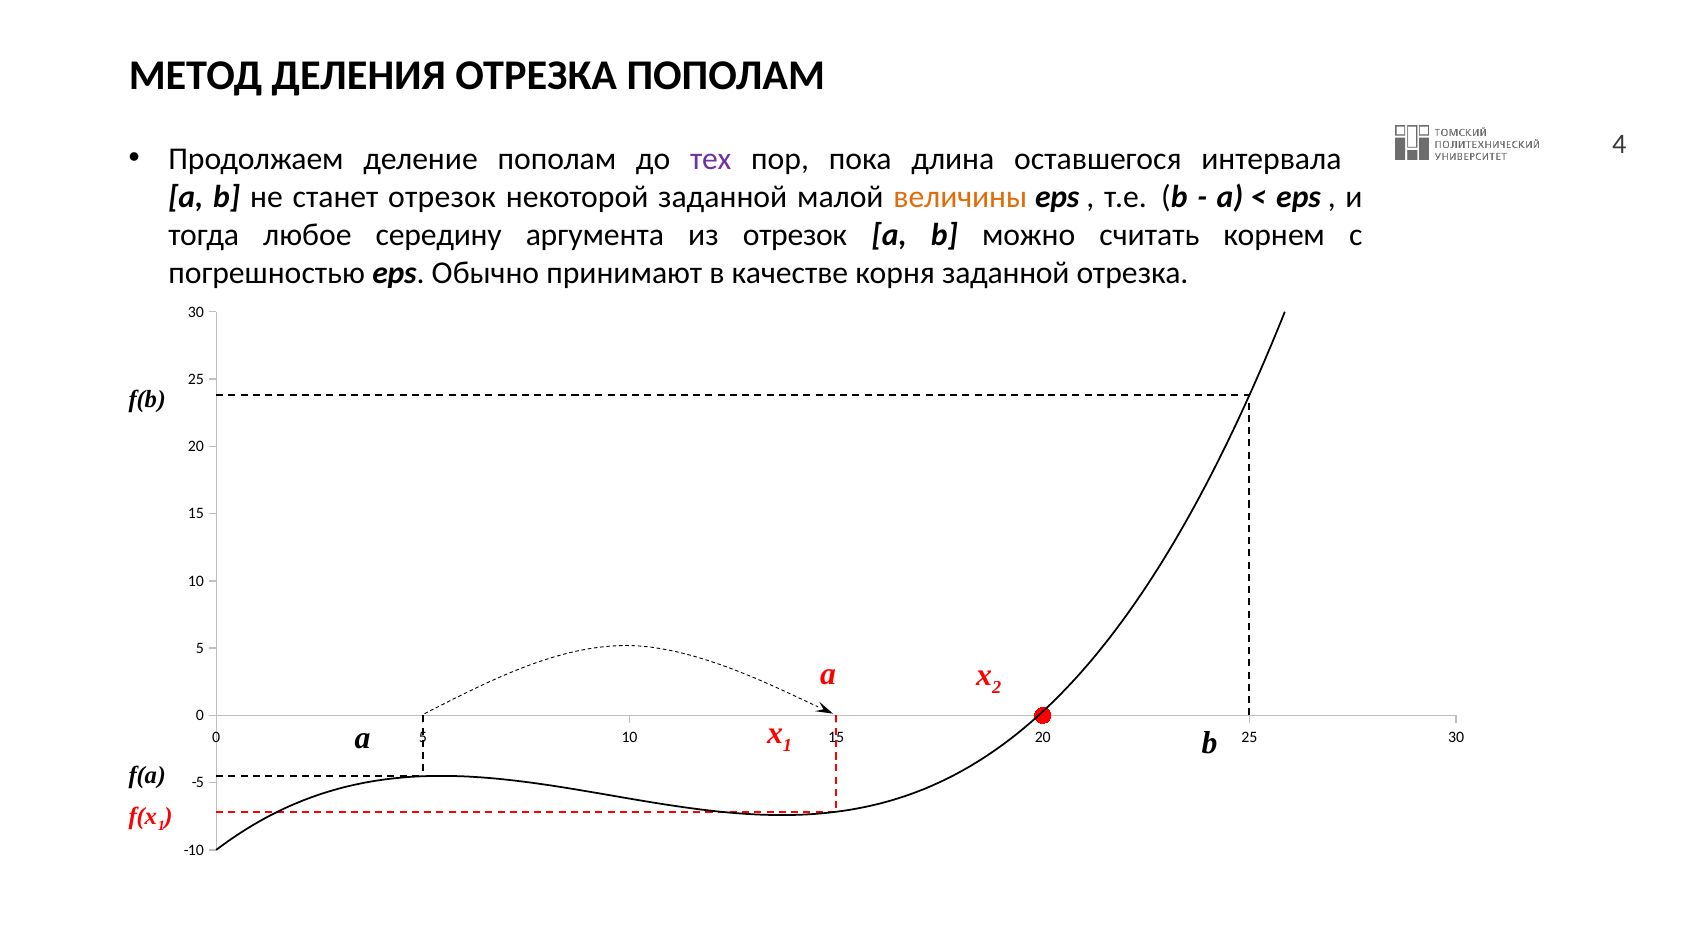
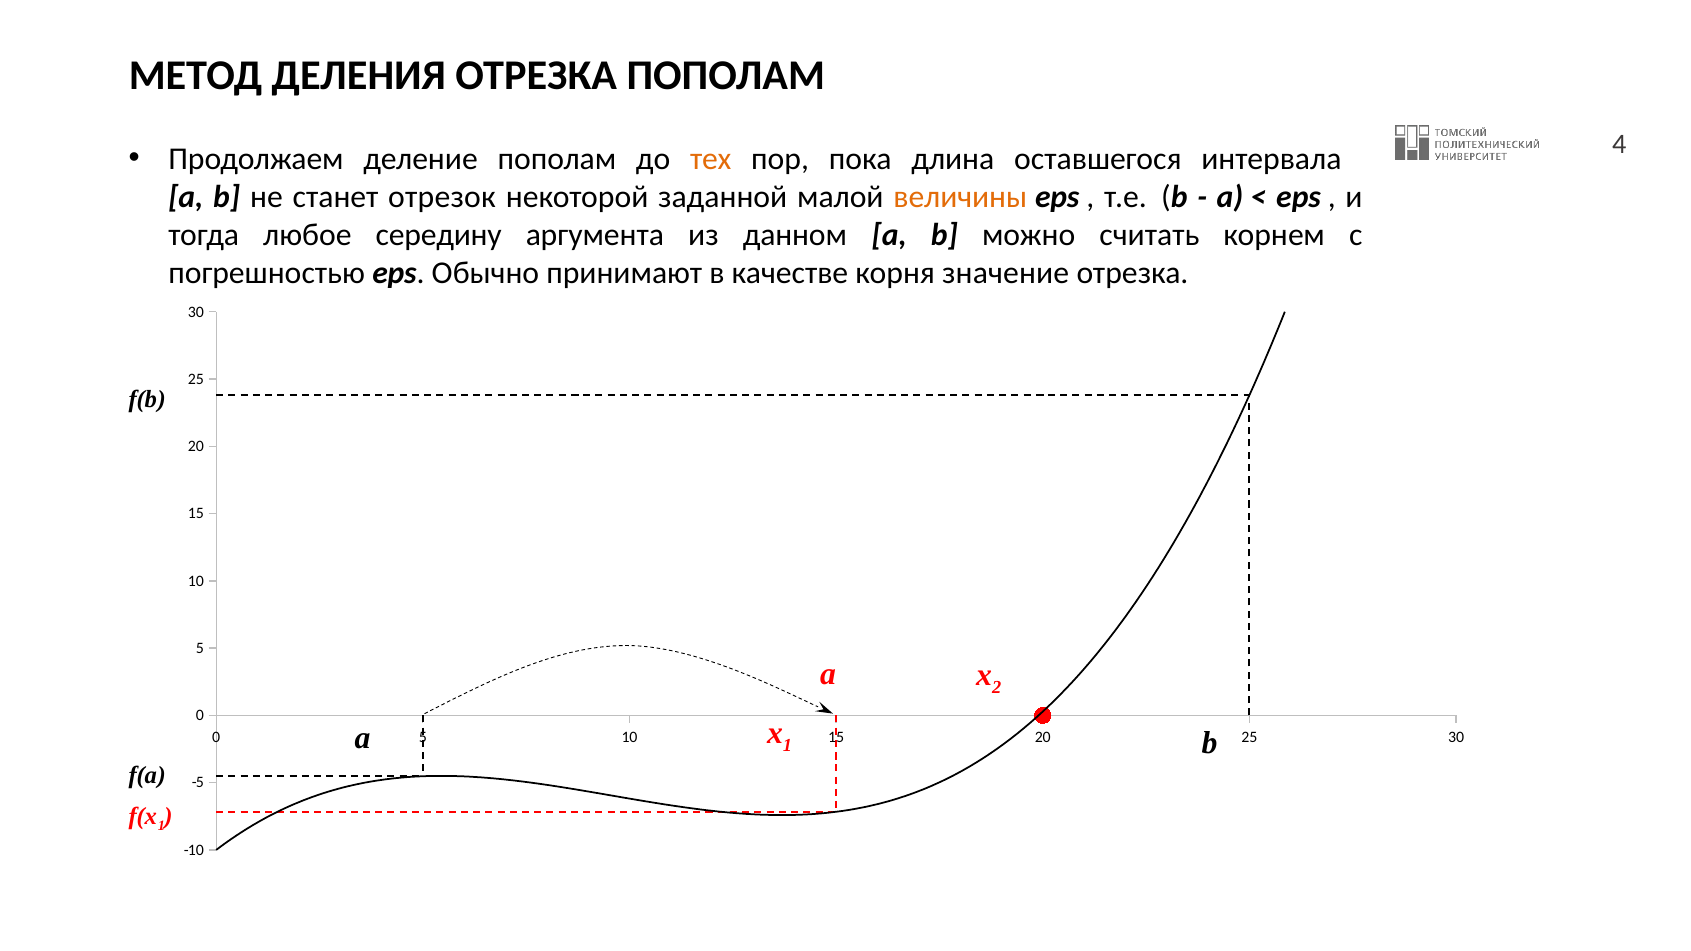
тех colour: purple -> orange (711, 159)
из отрезок: отрезок -> данном (795, 235)
корня заданной: заданной -> значение (1006, 273)
